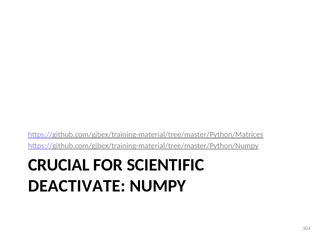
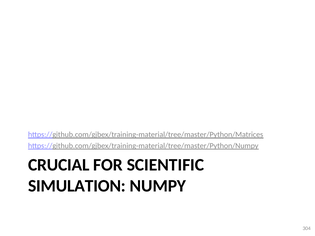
DEACTIVATE: DEACTIVATE -> SIMULATION (77, 186)
